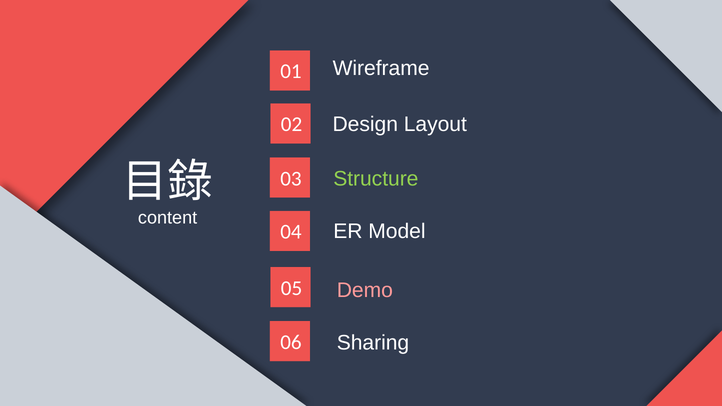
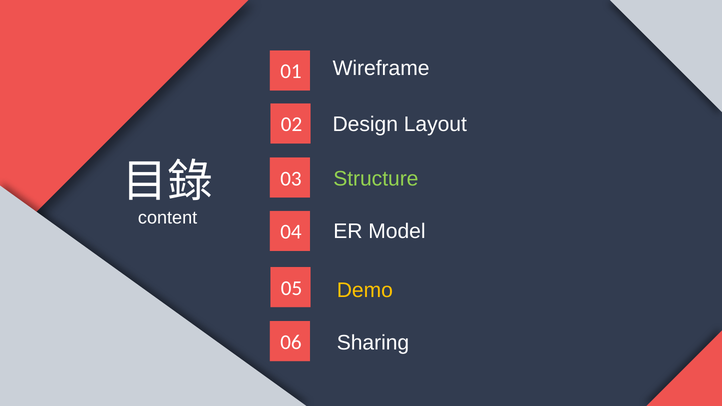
Demo colour: pink -> yellow (365, 290)
